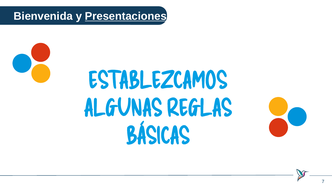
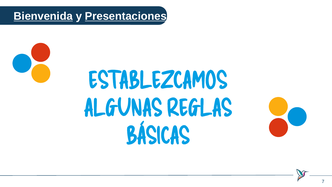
Bienvenida underline: none -> present (43, 16)
